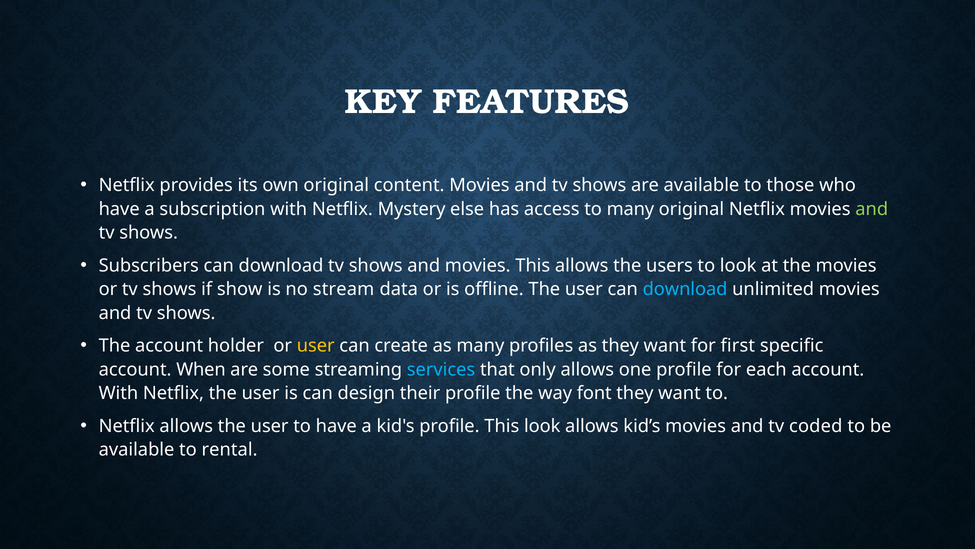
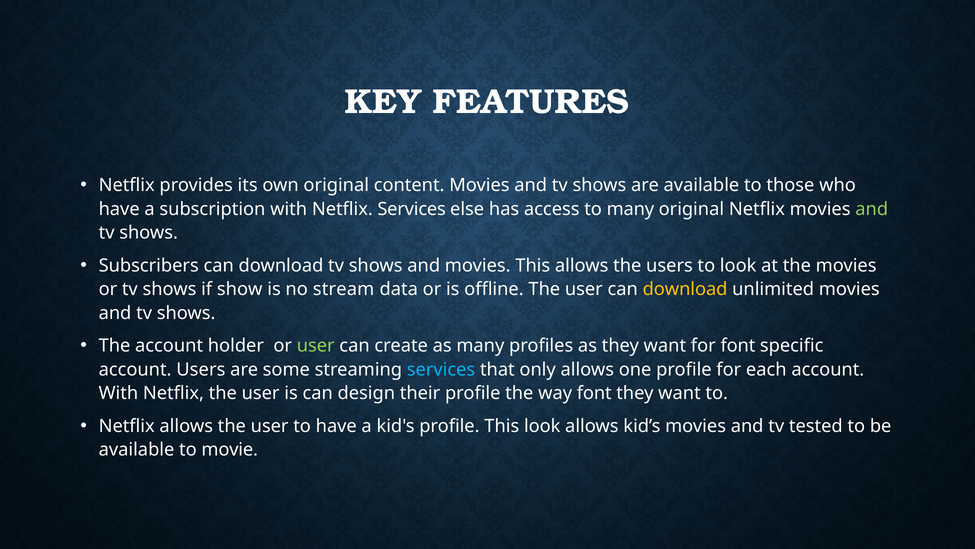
Netflix Mystery: Mystery -> Services (412, 209)
download colour: light blue -> yellow (685, 289)
user colour: yellow -> light green (316, 345)
for first: first -> font (738, 345)
account When: When -> Users (201, 369)
coded: coded -> tested (816, 426)
rental: rental -> movie (230, 449)
